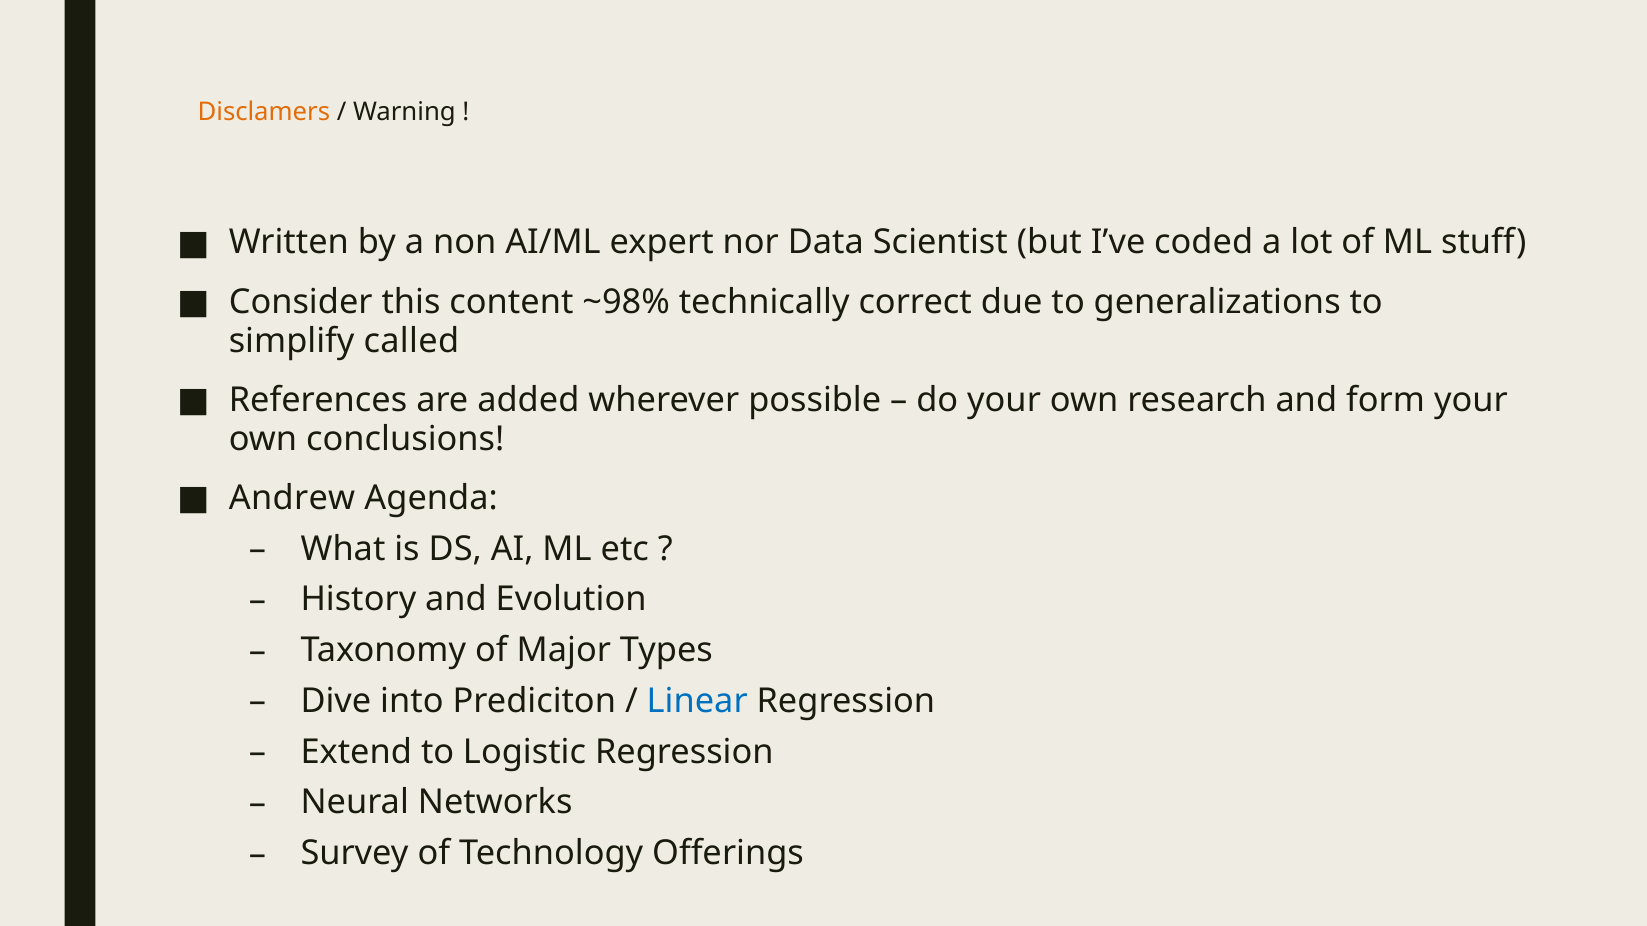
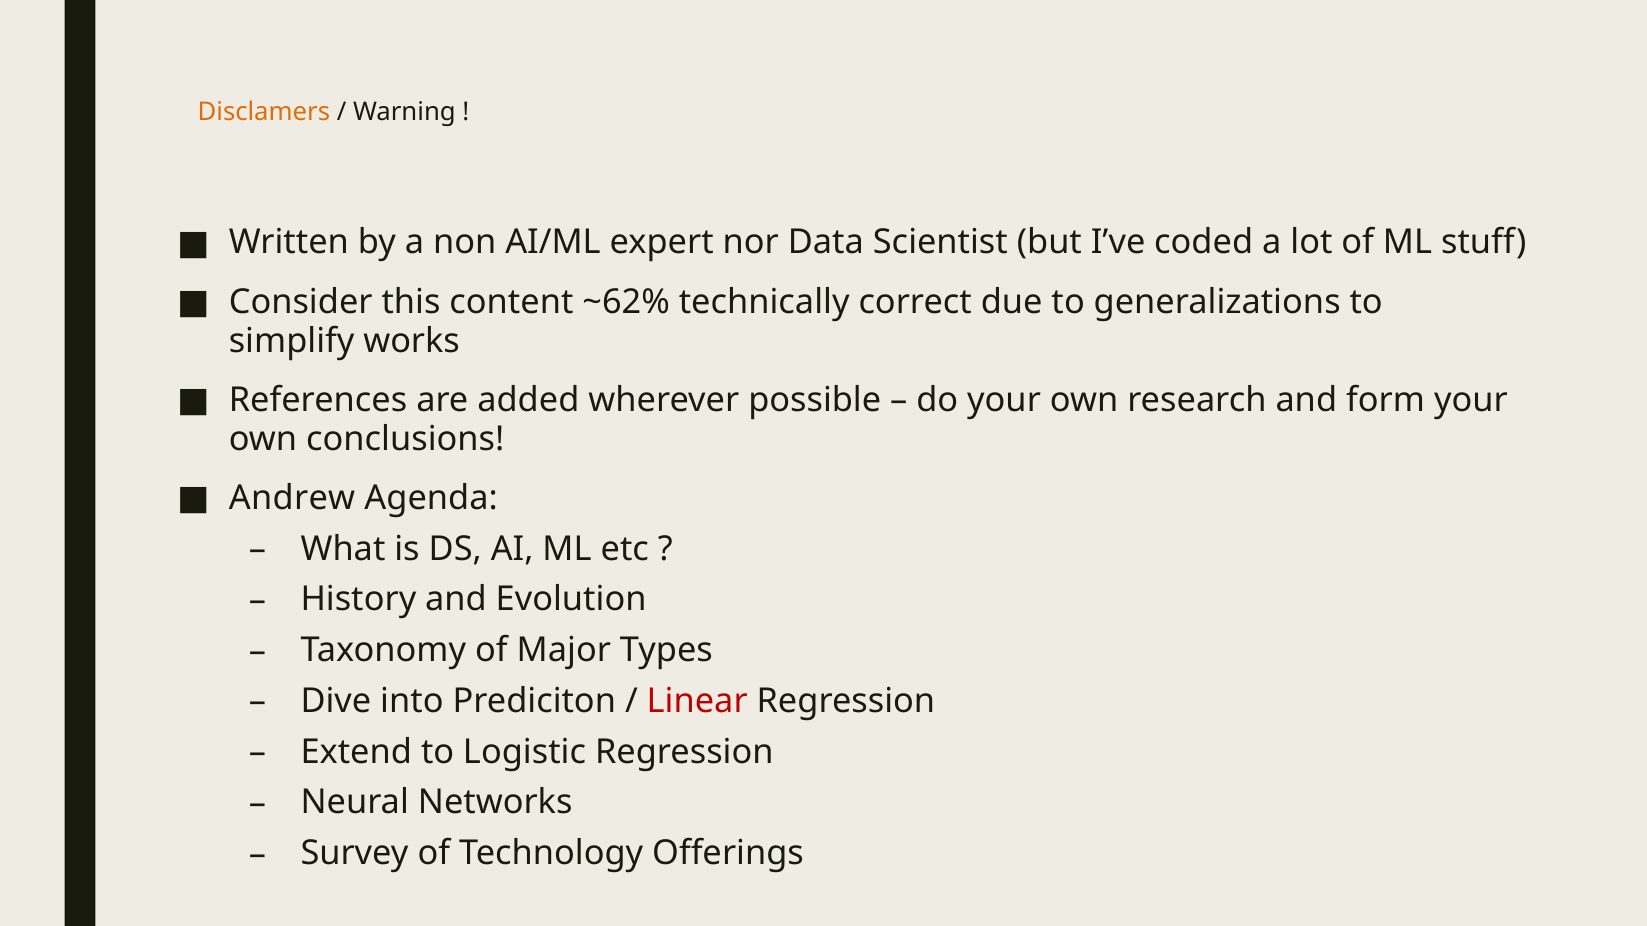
~98%: ~98% -> ~62% (626, 302)
called: called -> works (412, 341)
Linear colour: blue -> red (697, 701)
